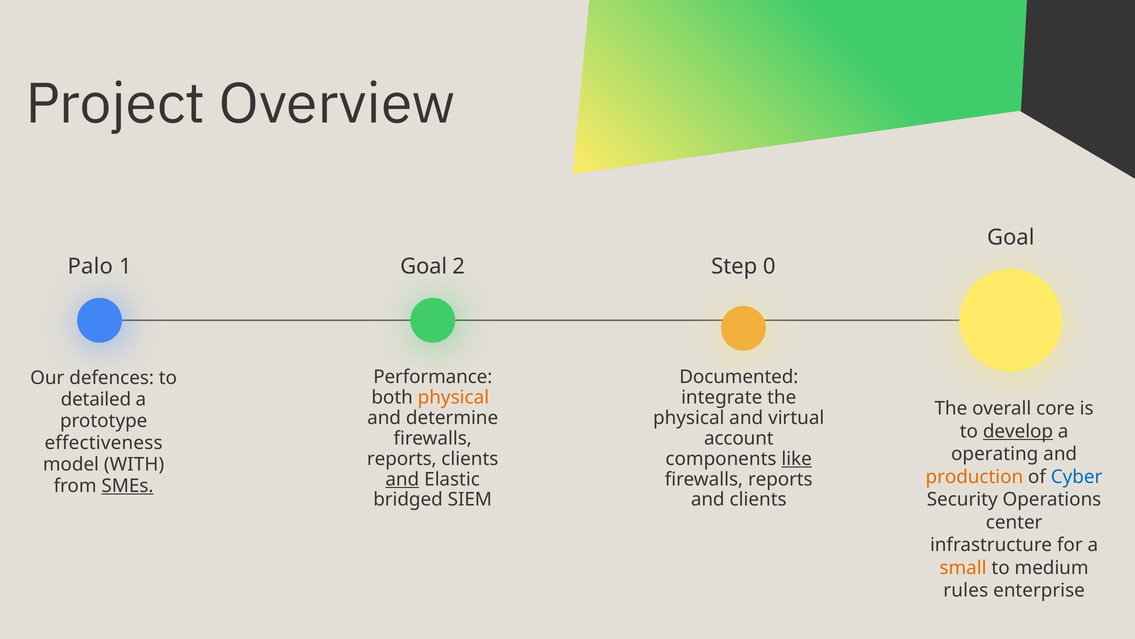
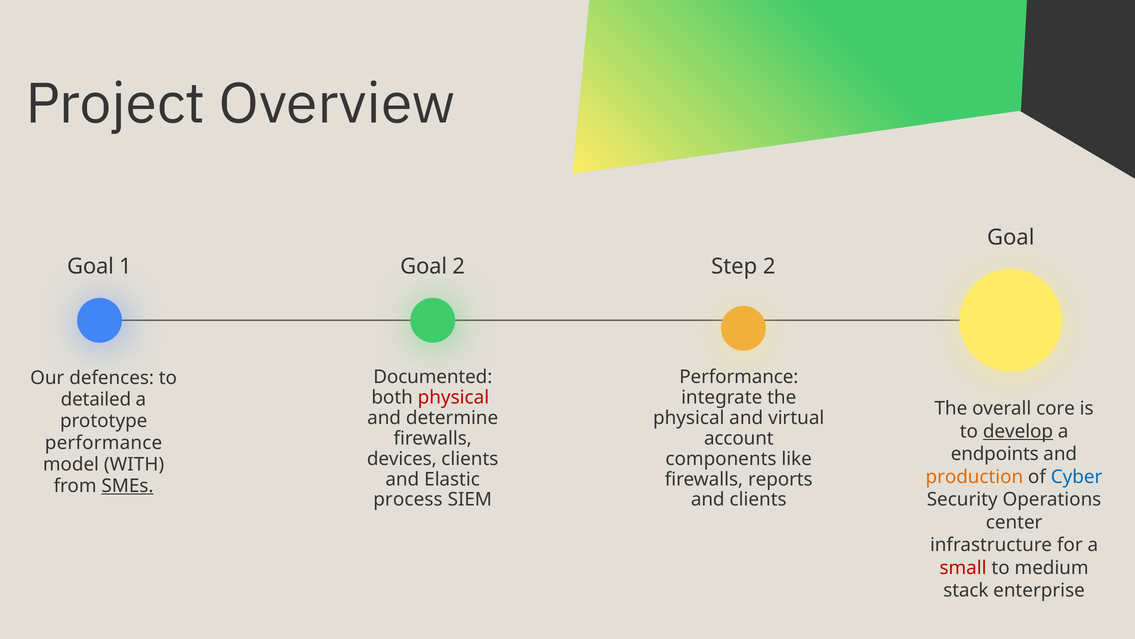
Palo: Palo -> Goal (90, 266)
Step 0: 0 -> 2 (769, 266)
Performance: Performance -> Documented (433, 377)
Documented: Documented -> Performance (739, 377)
physical colour: orange -> red (453, 397)
effectiveness: effectiveness -> performance (104, 442)
operating: operating -> endpoints (995, 454)
reports: reports -> devices (402, 458)
like underline: present -> none (797, 458)
and underline: present -> none (402, 479)
bridged: bridged -> process (408, 499)
small colour: orange -> red (963, 567)
rules: rules -> stack (966, 590)
